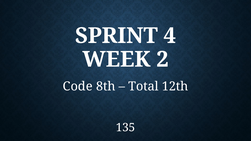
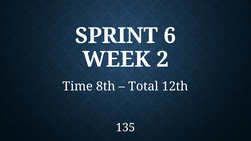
4: 4 -> 6 (170, 36)
Code: Code -> Time (78, 87)
